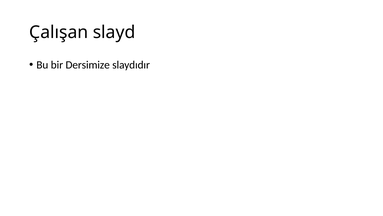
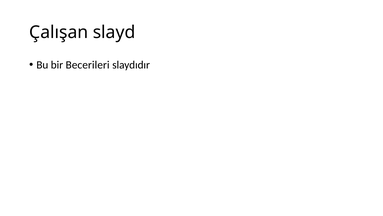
Dersimize: Dersimize -> Becerileri (88, 65)
